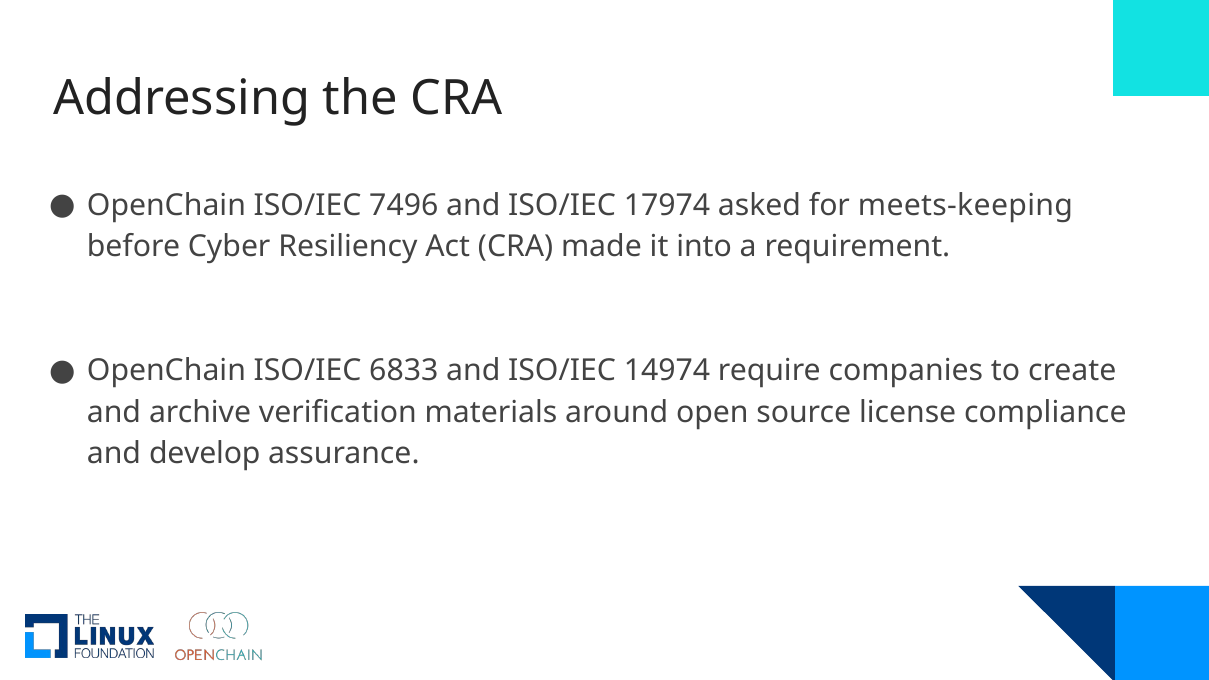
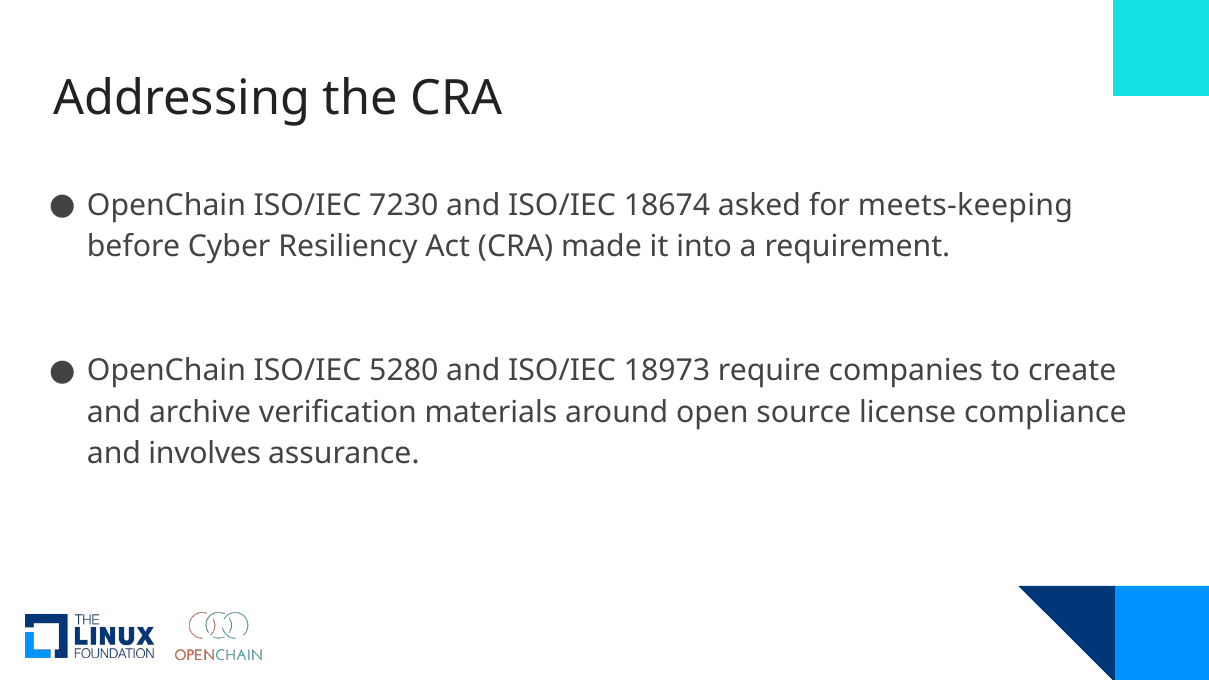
7496: 7496 -> 7230 (404, 205)
17974: 17974 -> 18674 (667, 205)
6833: 6833 -> 5280 (404, 371)
14974: 14974 -> 18973 (667, 371)
develop: develop -> involves (205, 454)
